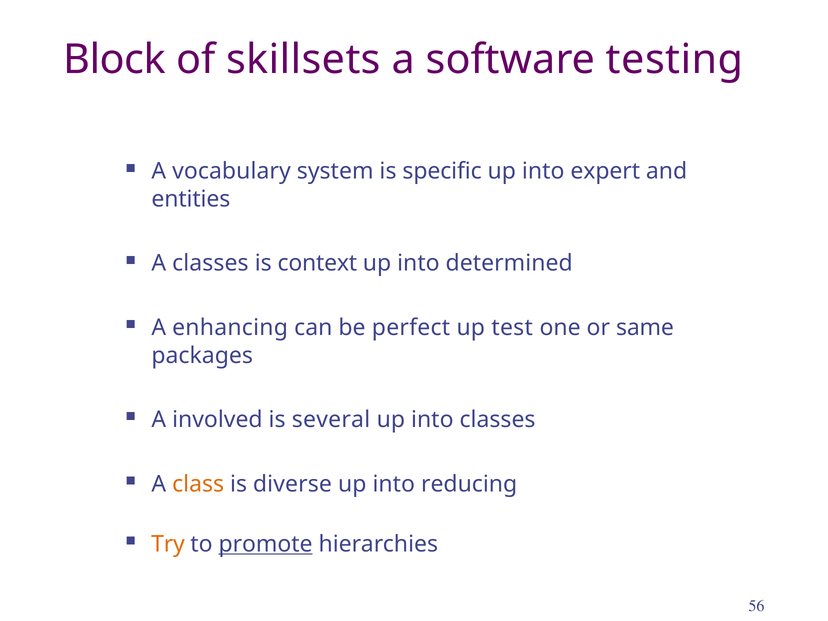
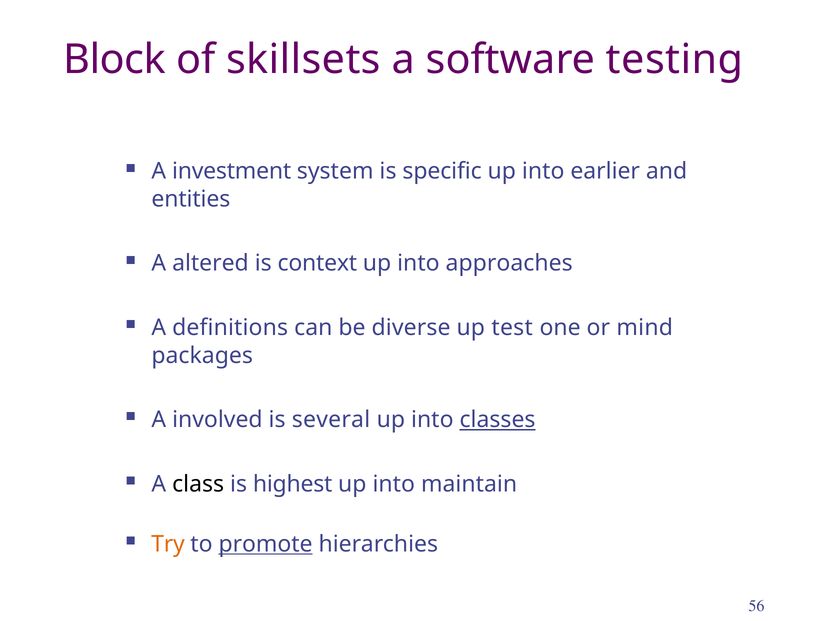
vocabulary: vocabulary -> investment (232, 171)
expert: expert -> earlier (605, 171)
A classes: classes -> altered (210, 263)
determined: determined -> approaches (509, 263)
enhancing: enhancing -> definitions (230, 328)
perfect: perfect -> diverse (411, 328)
same: same -> mind (645, 328)
classes underline: none -> present (498, 420)
class colour: orange -> black (198, 484)
diverse: diverse -> highest (293, 484)
reducing: reducing -> maintain (469, 484)
